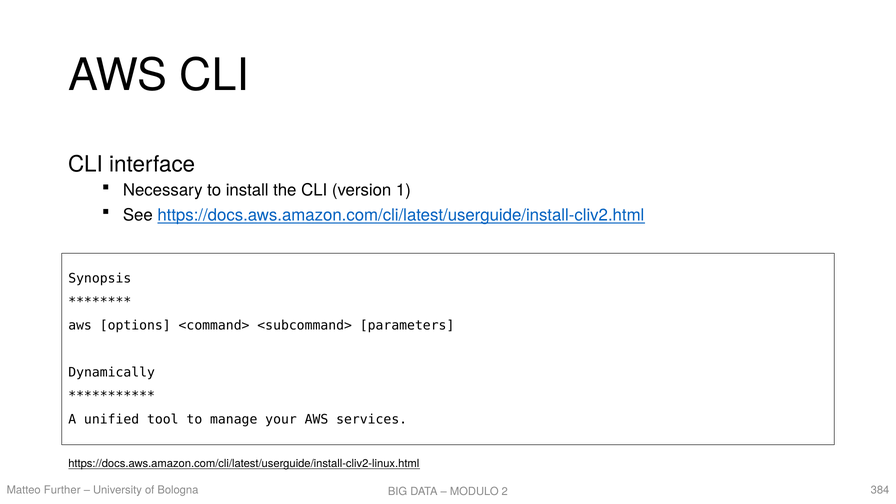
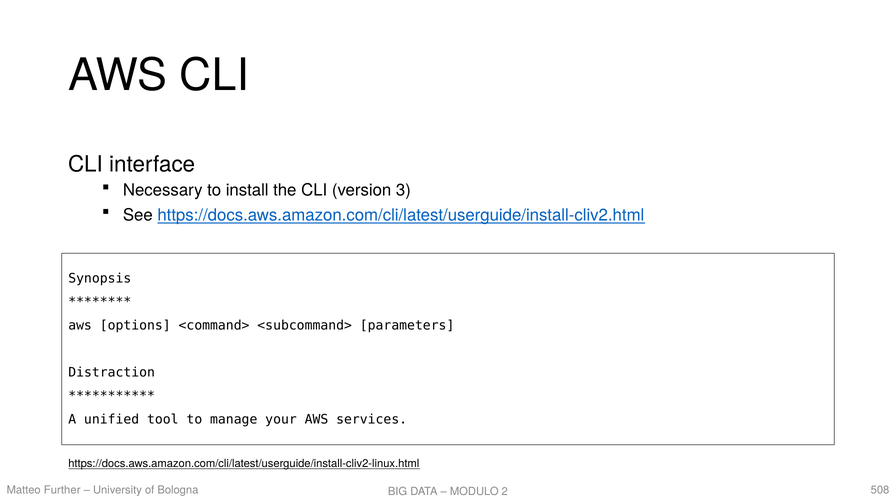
1: 1 -> 3 (403, 190)
Dynamically: Dynamically -> Distraction (112, 372)
384: 384 -> 508 (880, 490)
